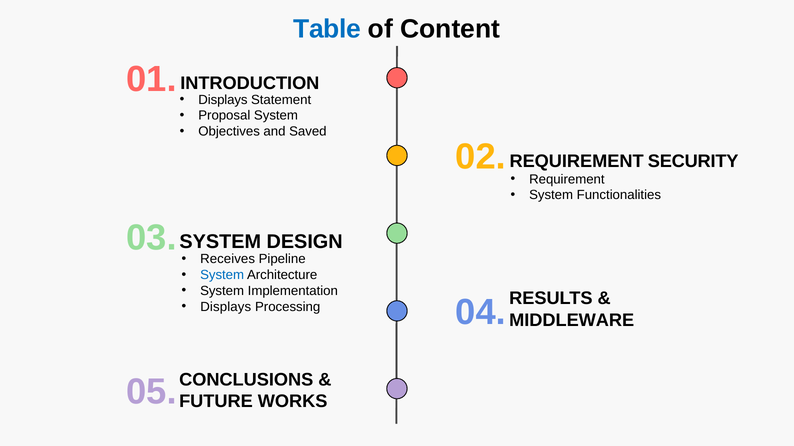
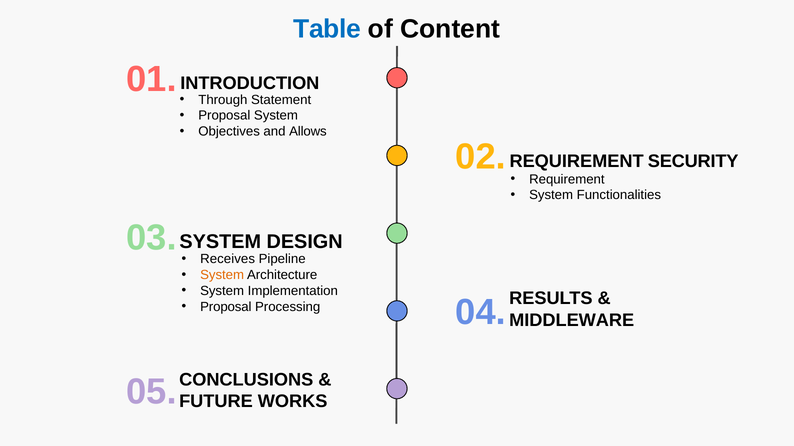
Displays: Displays -> Through (223, 100)
Saved: Saved -> Allows (308, 132)
System colour: blue -> orange (222, 275)
Displays: Displays -> Proposal (226, 307)
